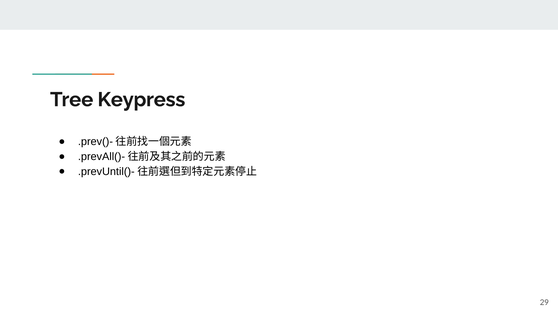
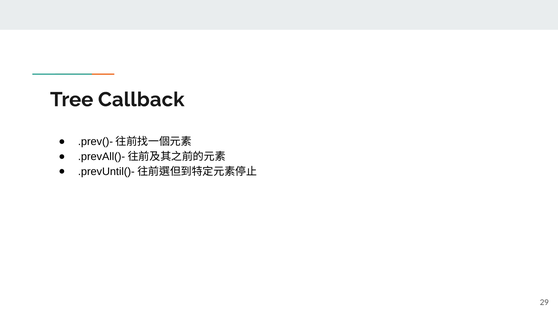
Keypress: Keypress -> Callback (141, 100)
